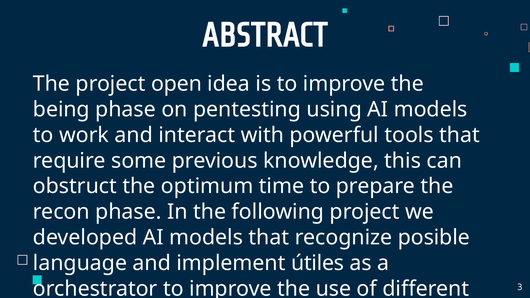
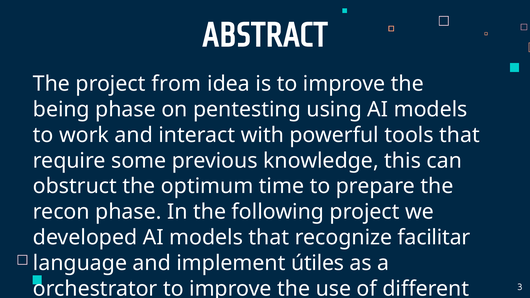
open: open -> from (176, 84)
posible: posible -> facilitar (434, 238)
